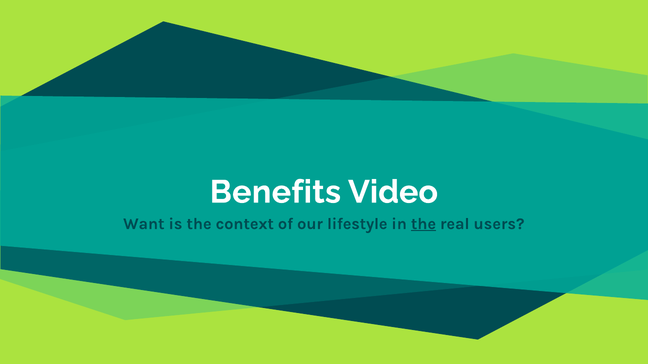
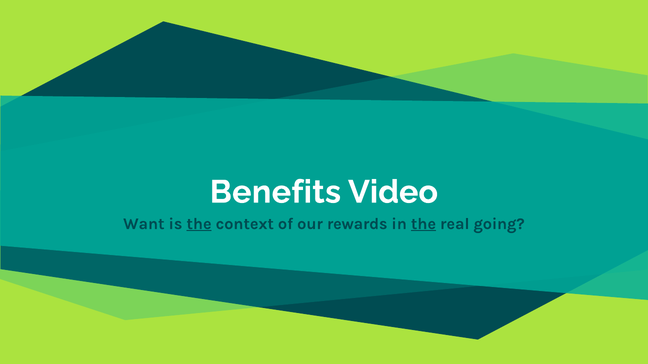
the underline: none -> present (199, 224)
lifestyle: lifestyle -> rewards (357, 224)
users: users -> going (499, 224)
